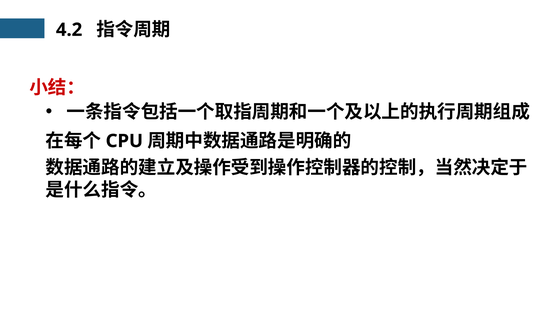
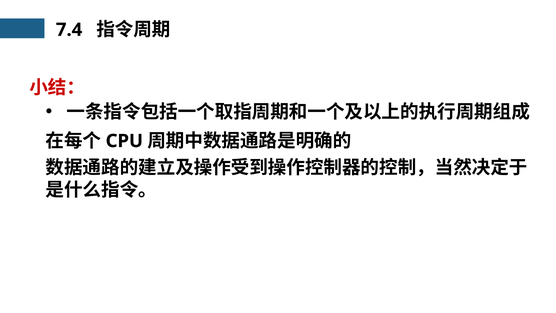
4.2: 4.2 -> 7.4 (69, 30)
